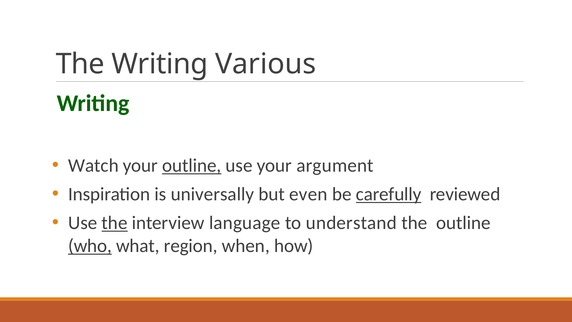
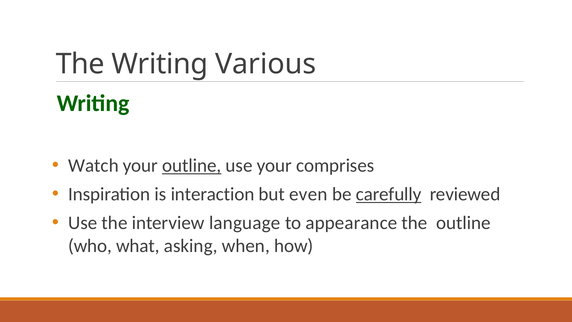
argument: argument -> comprises (335, 165)
universally: universally -> interaction (213, 194)
the underline: present -> none (115, 223)
understand: understand -> appearance (351, 223)
who underline: present -> none (90, 246)
region: region -> asking (191, 246)
